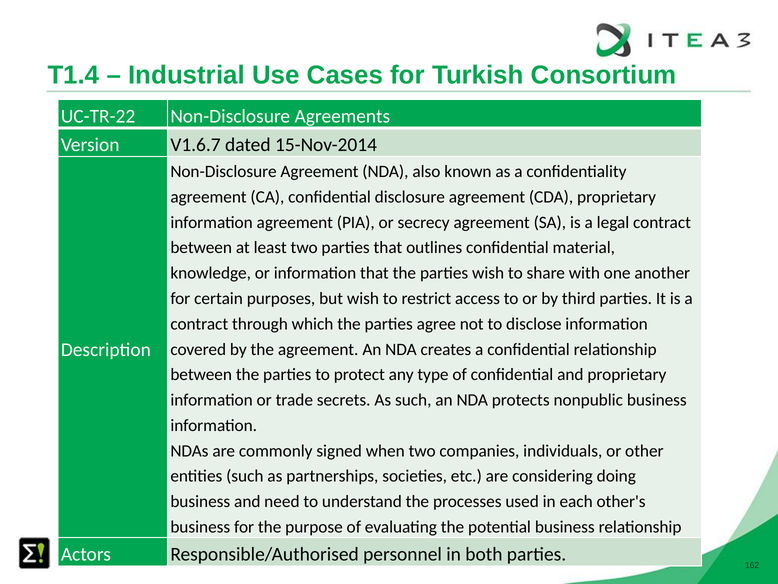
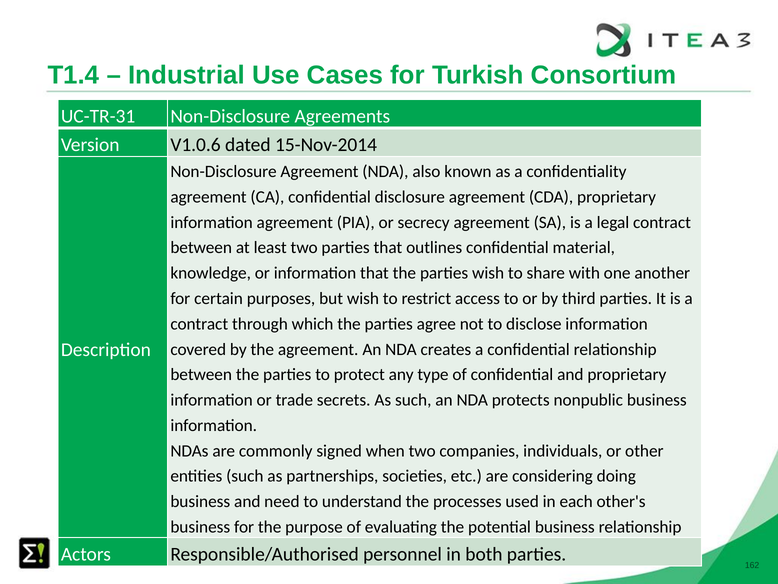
UC-TR-22: UC-TR-22 -> UC-TR-31 (98, 116)
V1.6.7: V1.6.7 -> V1.0.6 (196, 145)
